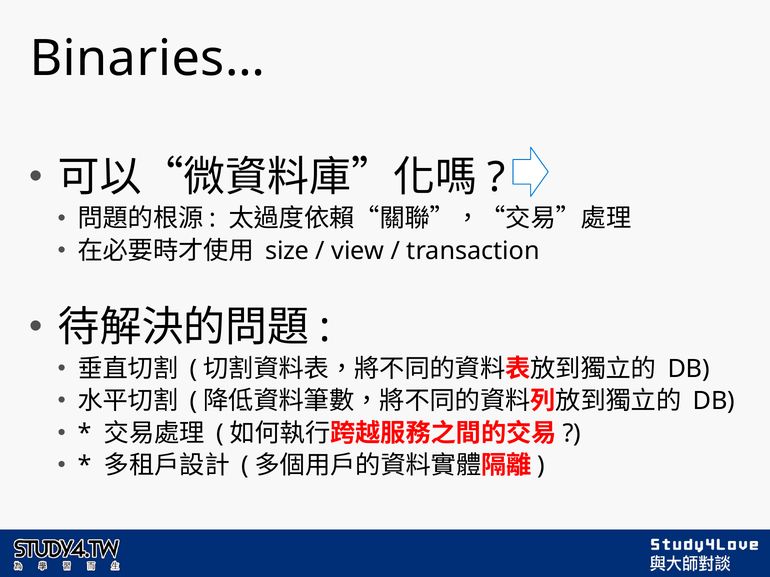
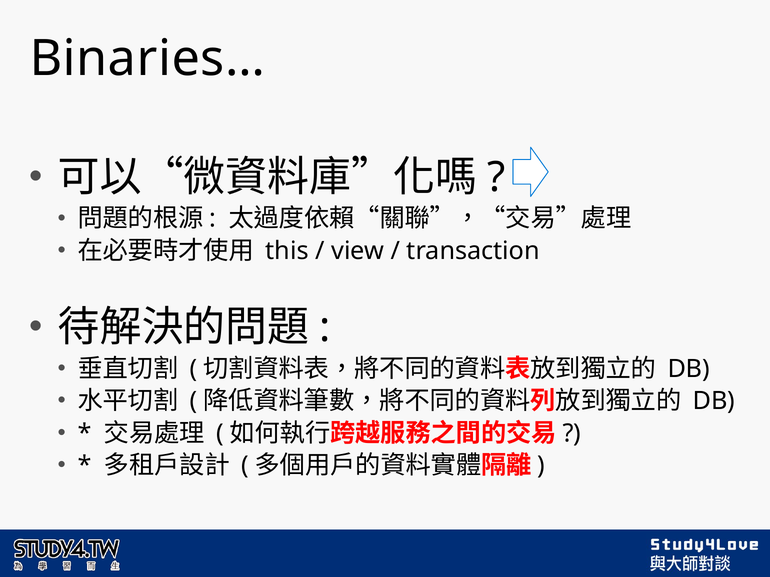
size: size -> this (287, 251)
